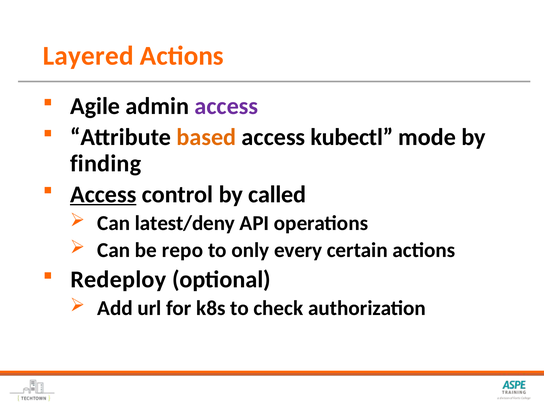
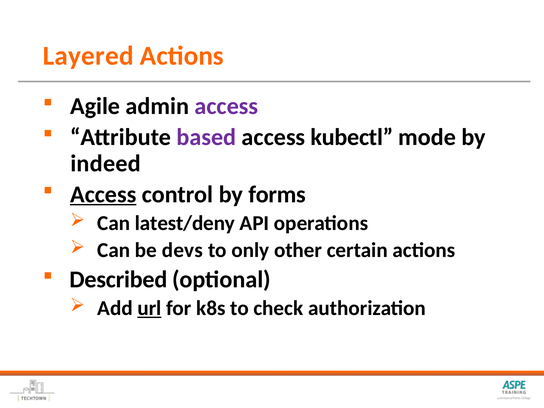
based colour: orange -> purple (206, 137)
finding: finding -> indeed (106, 163)
called: called -> forms (277, 194)
repo: repo -> devs (182, 250)
every: every -> other (298, 250)
Redeploy: Redeploy -> Described (119, 280)
url underline: none -> present (149, 308)
